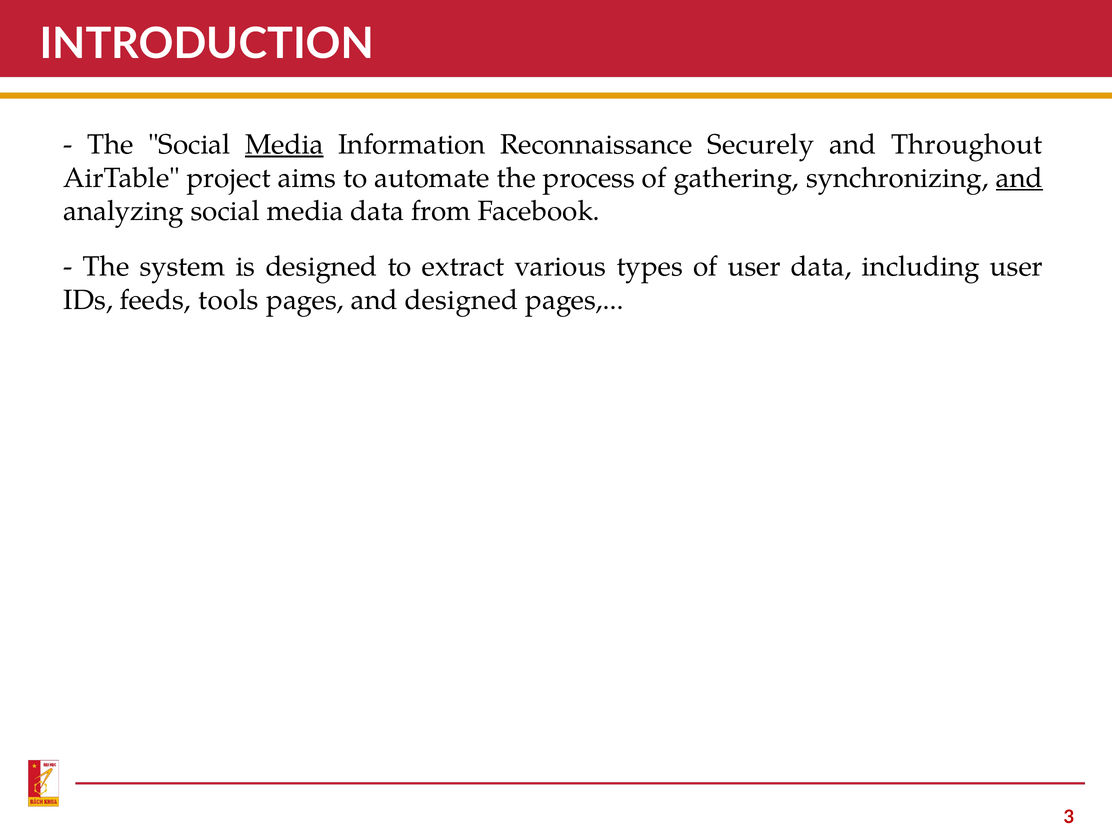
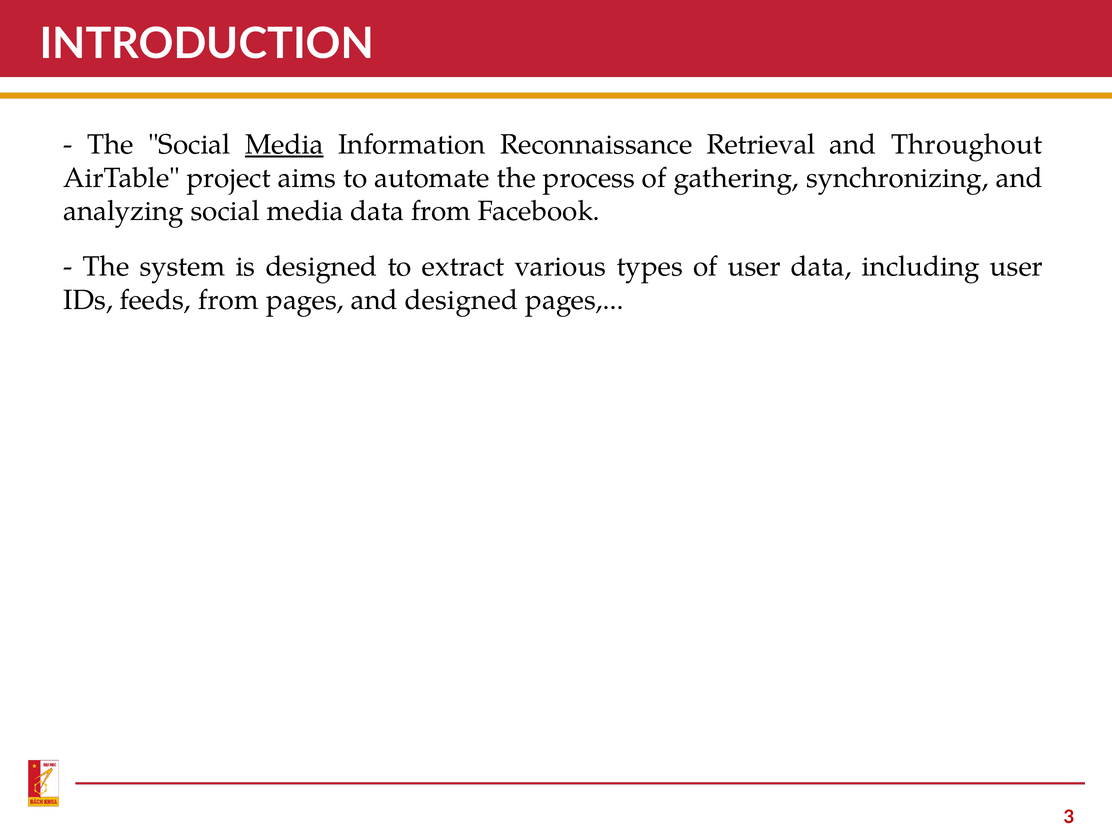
Securely: Securely -> Retrieval (761, 145)
and underline: present -> none (1019, 178)
feeds tools: tools -> from (228, 300)
